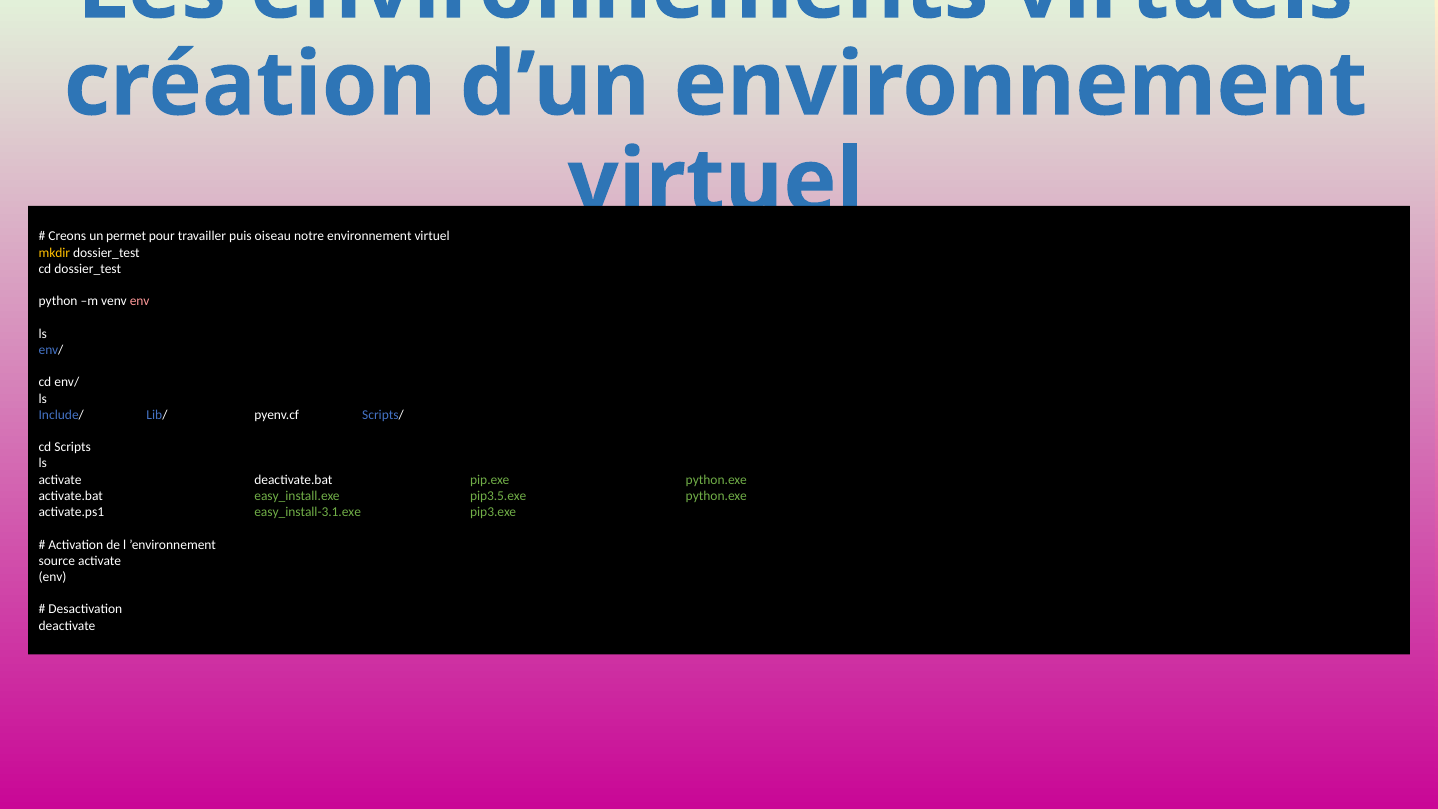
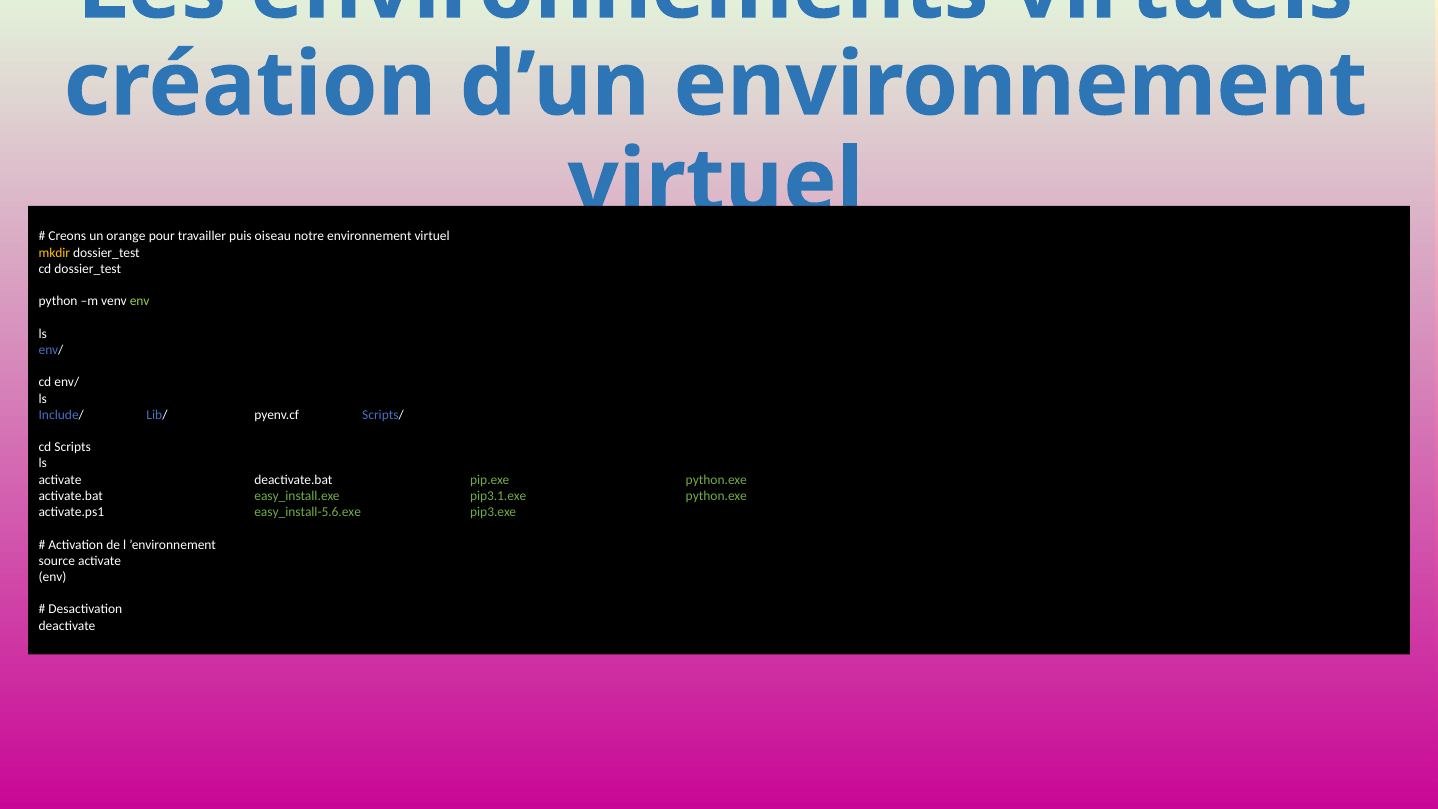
permet: permet -> orange (126, 236)
env colour: pink -> light green (140, 301)
pip3.5.exe: pip3.5.exe -> pip3.1.exe (498, 496)
easy_install-3.1.exe: easy_install-3.1.exe -> easy_install-5.6.exe (308, 512)
